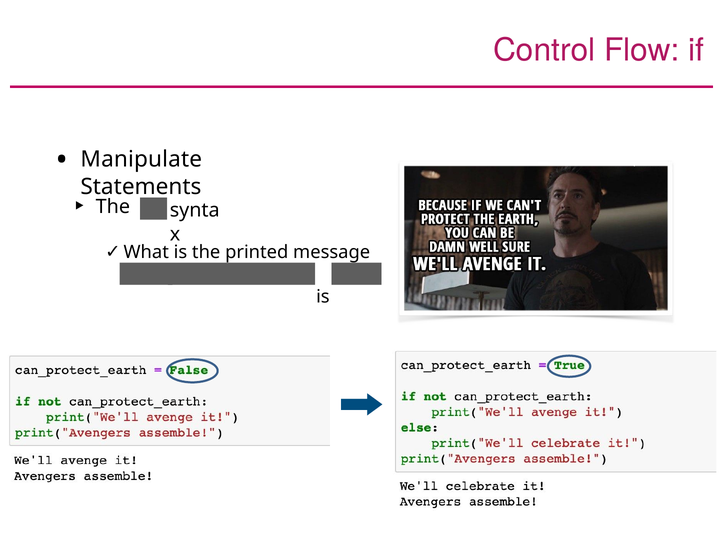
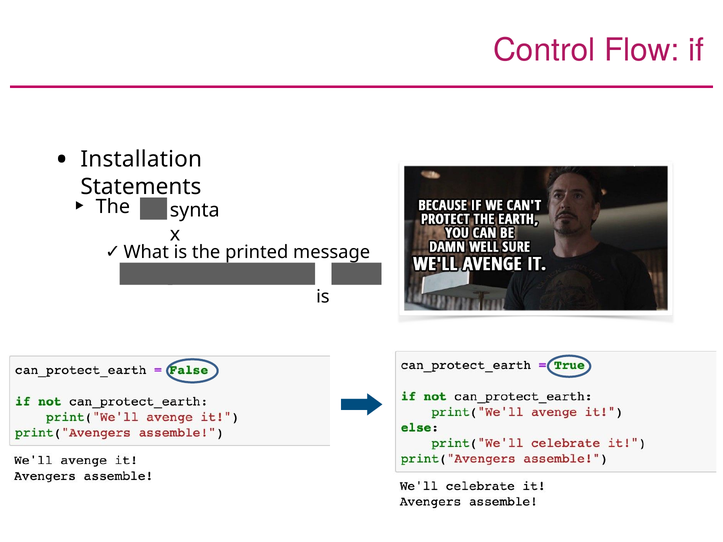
Manipulate: Manipulate -> Installation (141, 160)
